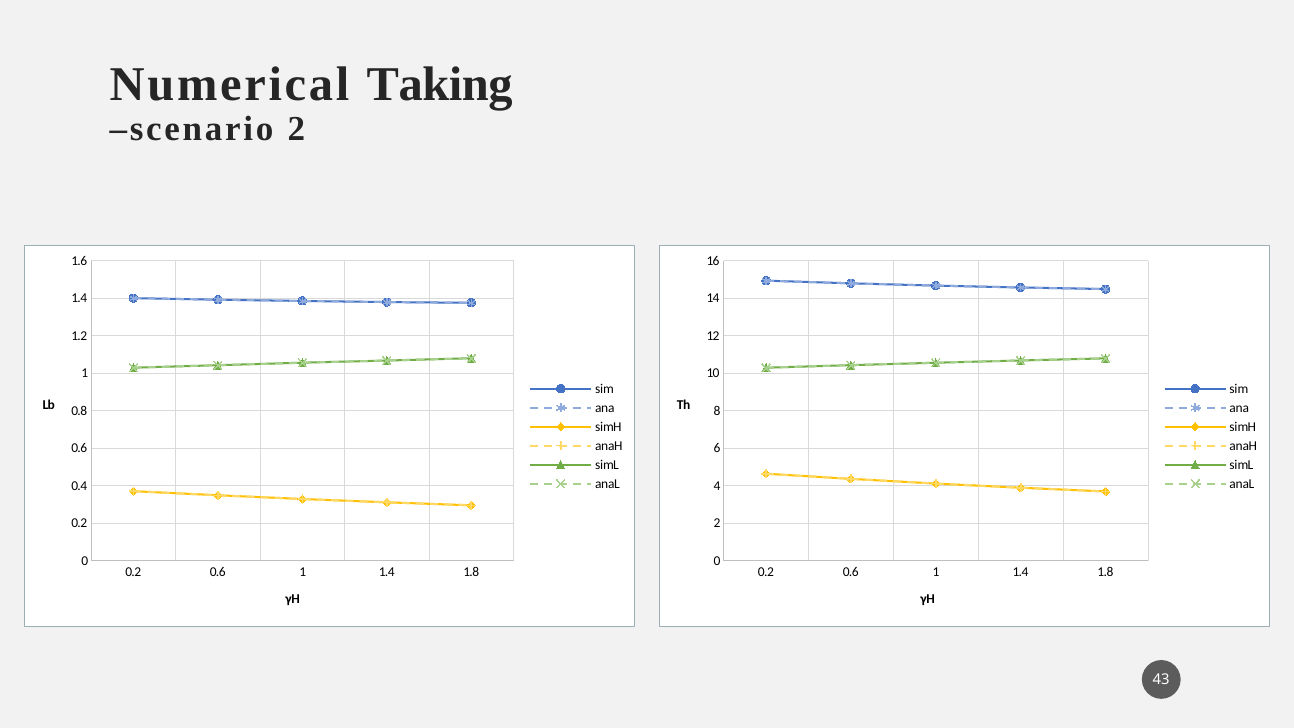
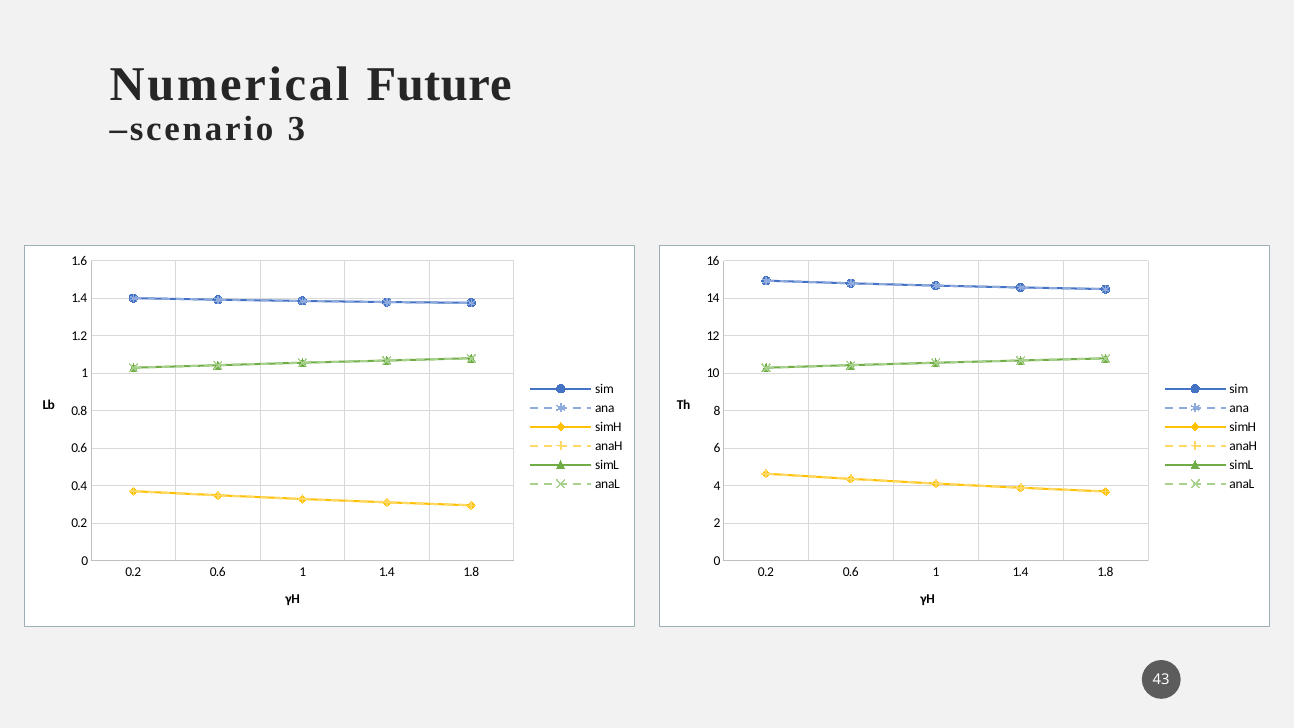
Taking: Taking -> Future (439, 84)
scenario 2: 2 -> 3 (296, 129)
